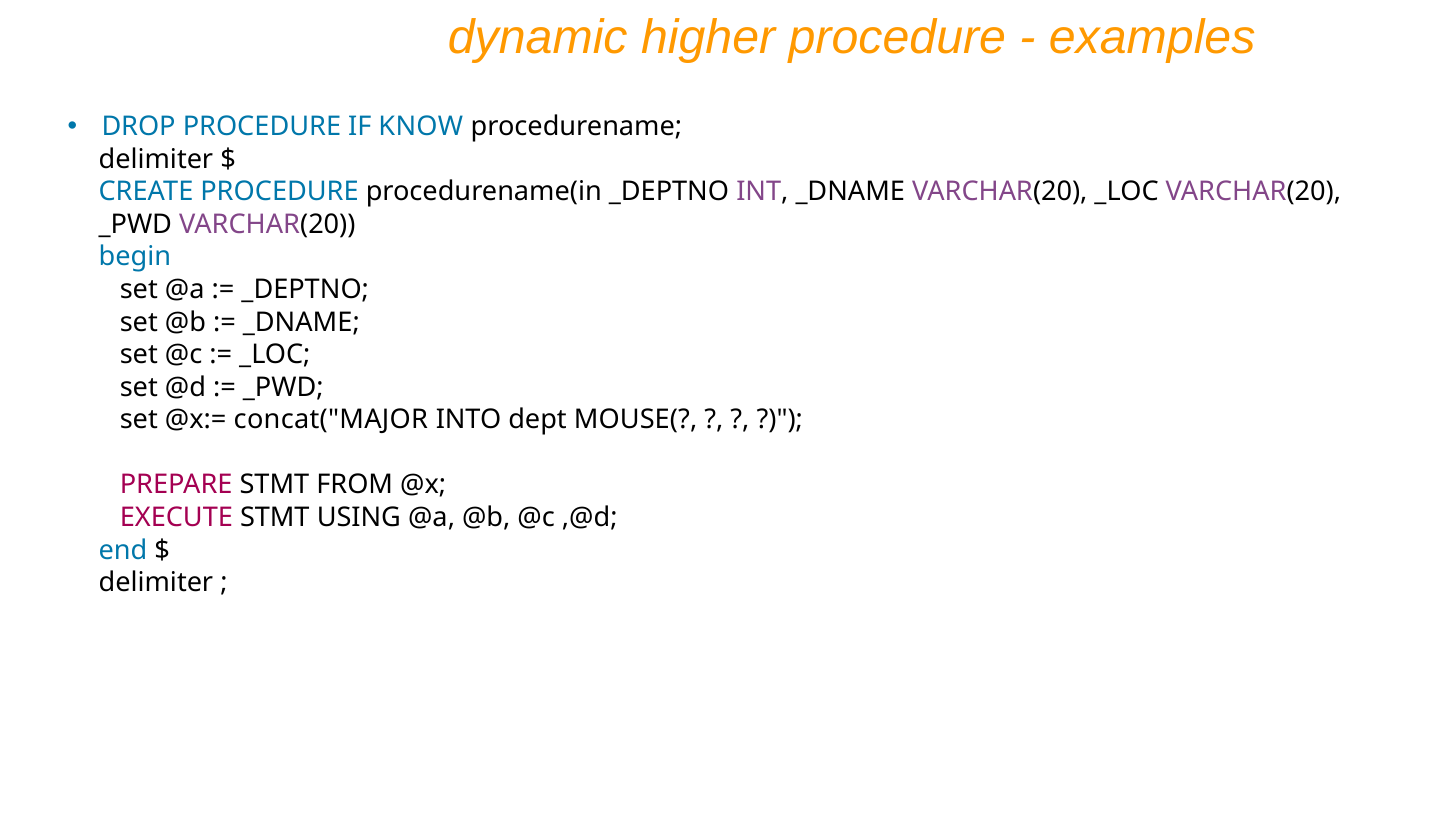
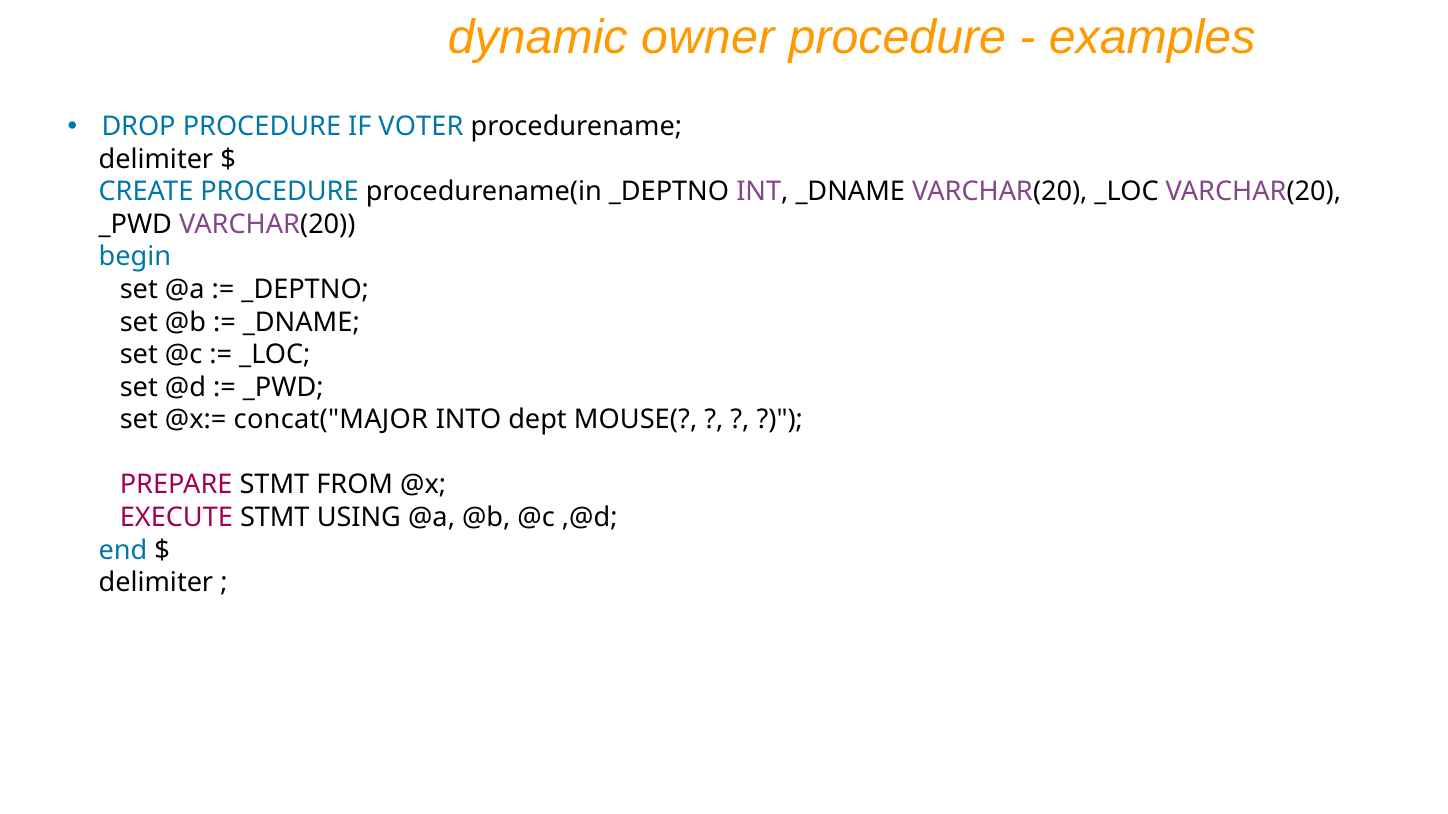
higher: higher -> owner (708, 38)
KNOW: KNOW -> VOTER (421, 127)
